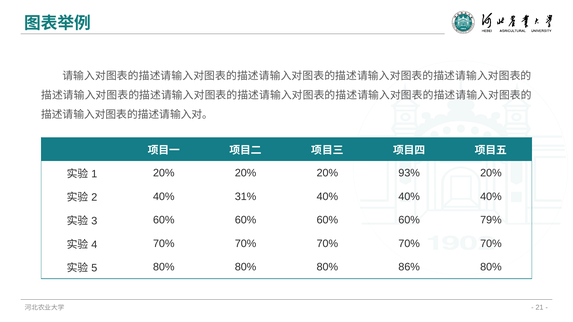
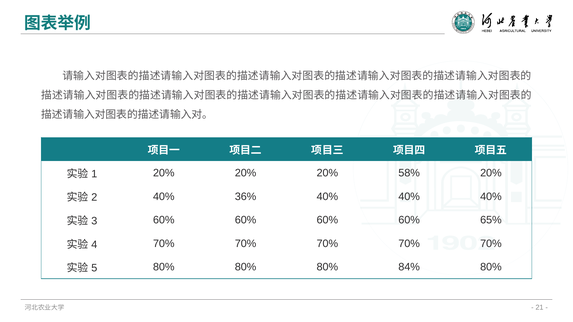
93%: 93% -> 58% (409, 173)
31%: 31% -> 36% (246, 197)
79%: 79% -> 65% (491, 220)
86%: 86% -> 84% (409, 267)
